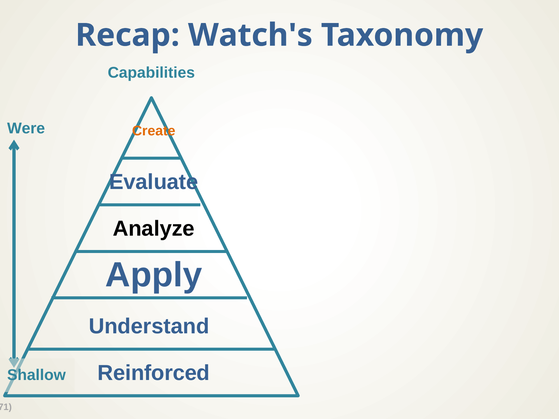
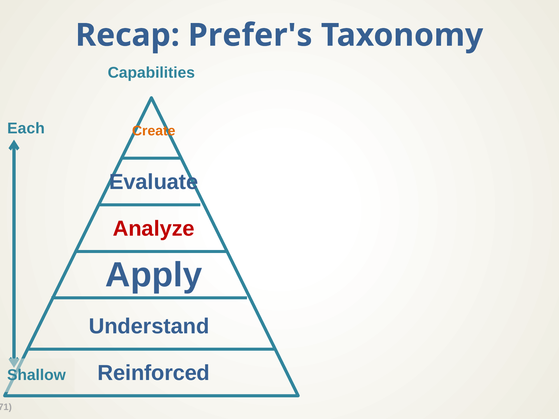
Watch's: Watch's -> Prefer's (250, 35)
Were: Were -> Each (26, 129)
Analyze colour: black -> red (154, 229)
